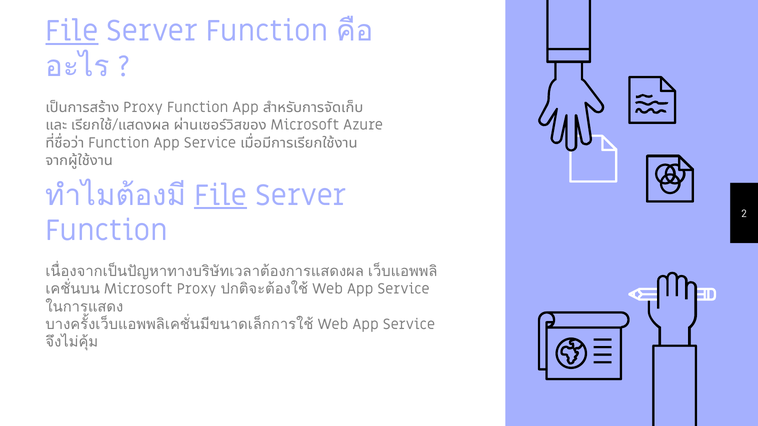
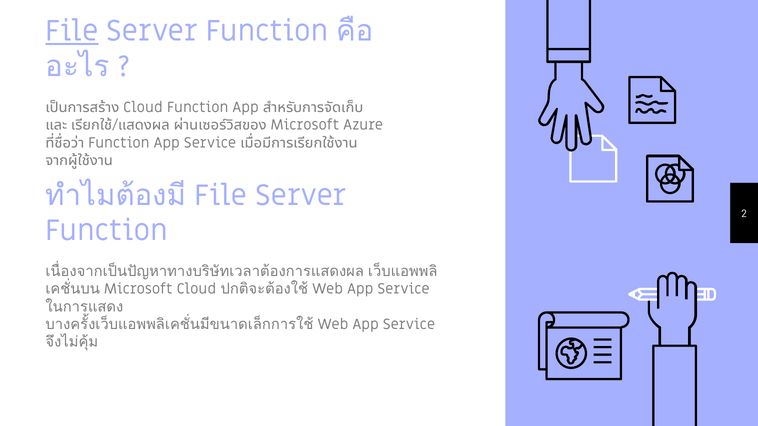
Proxy: Proxy -> Cloud (143, 107)
File underline: present -> none (221, 195)
Microsoft Proxy: Proxy -> Cloud (196, 289)
